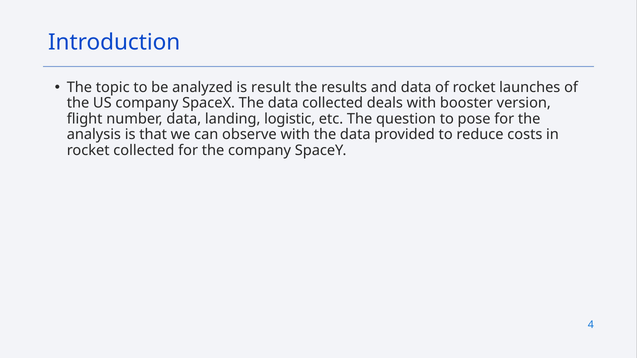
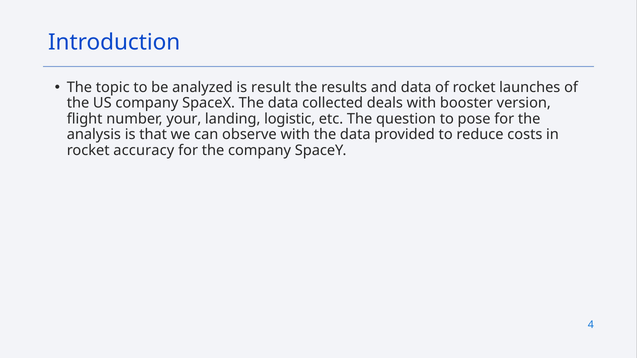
number data: data -> your (184, 119)
rocket collected: collected -> accuracy (144, 150)
